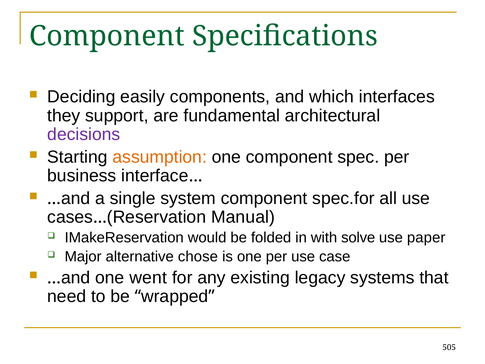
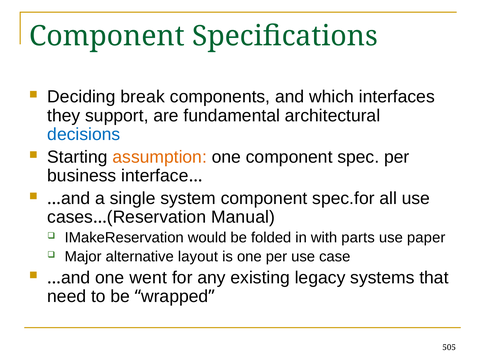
easily: easily -> break (143, 97)
decisions colour: purple -> blue (84, 134)
solve: solve -> parts (358, 237)
chose: chose -> layout (198, 256)
